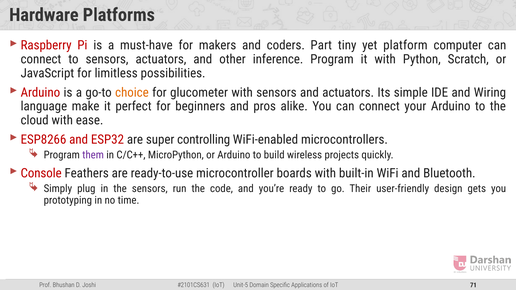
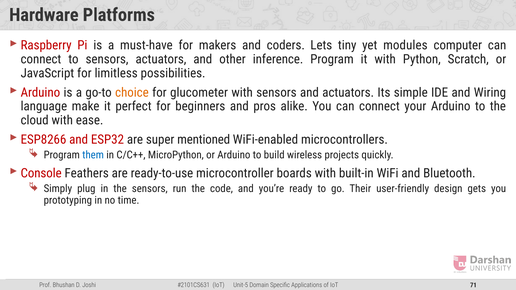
Part: Part -> Lets (321, 45)
platform: platform -> modules (405, 45)
controlling: controlling -> mentioned (204, 140)
them colour: purple -> blue (93, 155)
